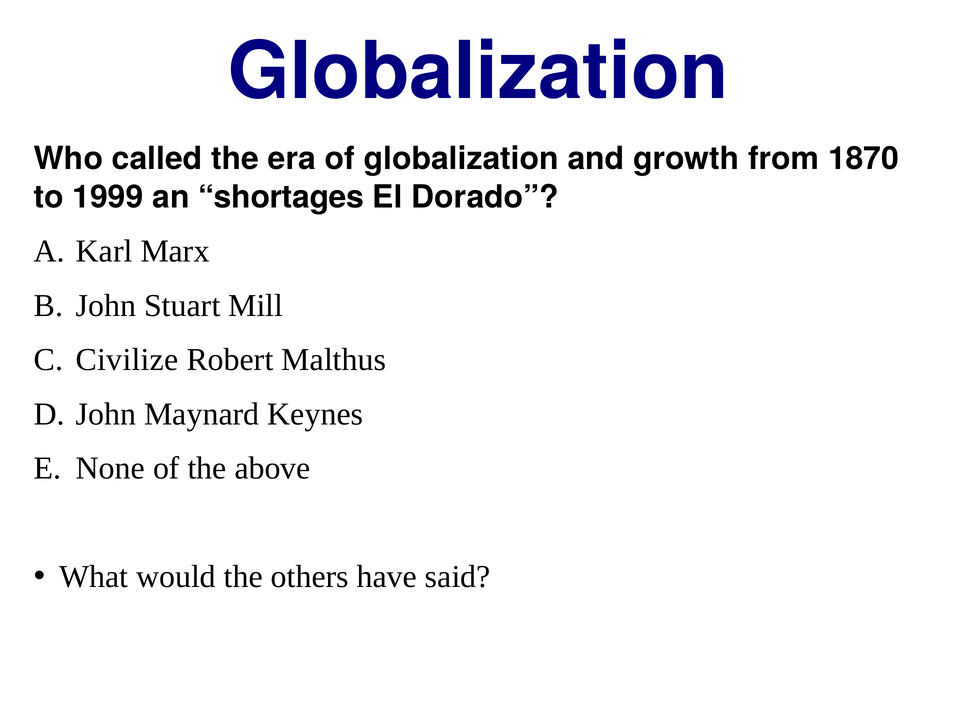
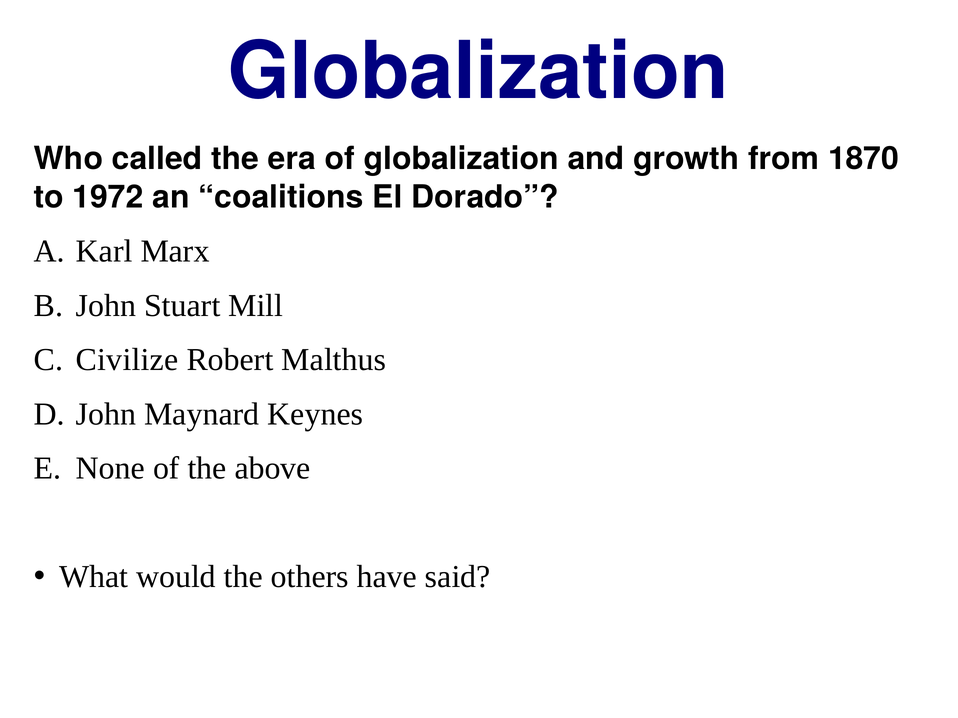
1999: 1999 -> 1972 (108, 197)
shortages: shortages -> coalitions (281, 197)
